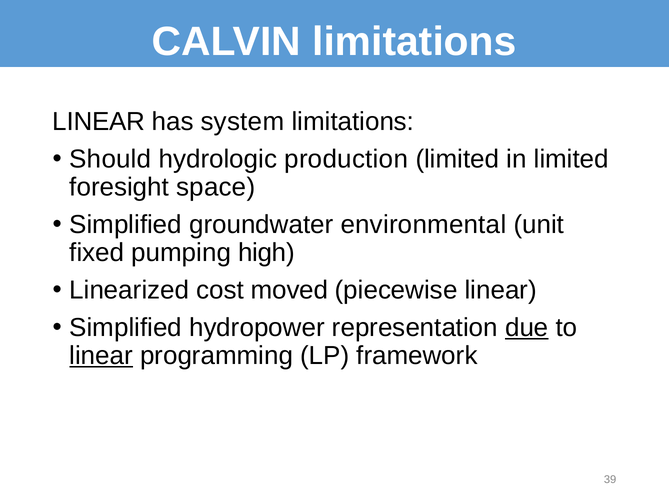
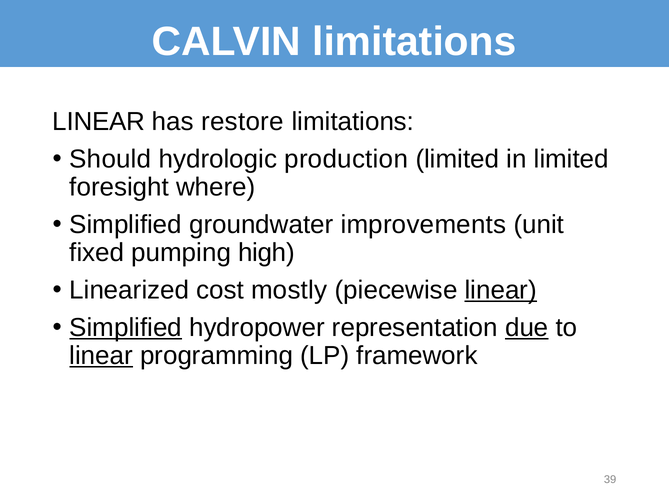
system: system -> restore (242, 121)
space: space -> where (216, 187)
environmental: environmental -> improvements (423, 224)
moved: moved -> mostly (289, 290)
linear underline: none -> present (501, 290)
Simplified underline: none -> present (126, 327)
